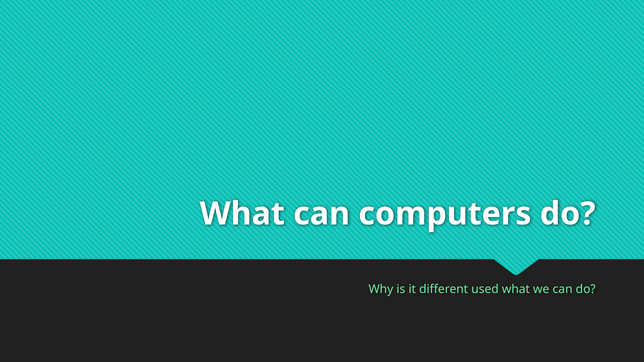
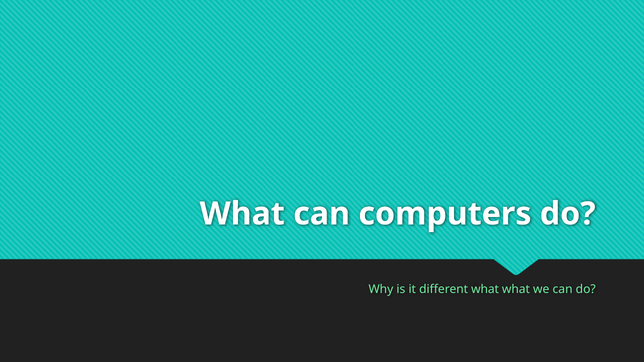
different used: used -> what (485, 289)
